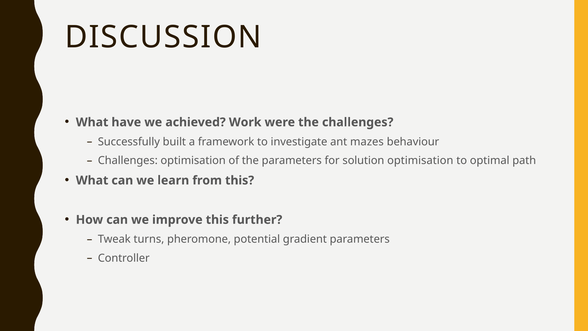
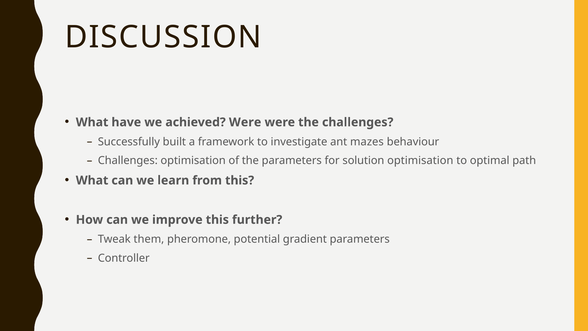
achieved Work: Work -> Were (245, 122)
turns: turns -> them (149, 239)
